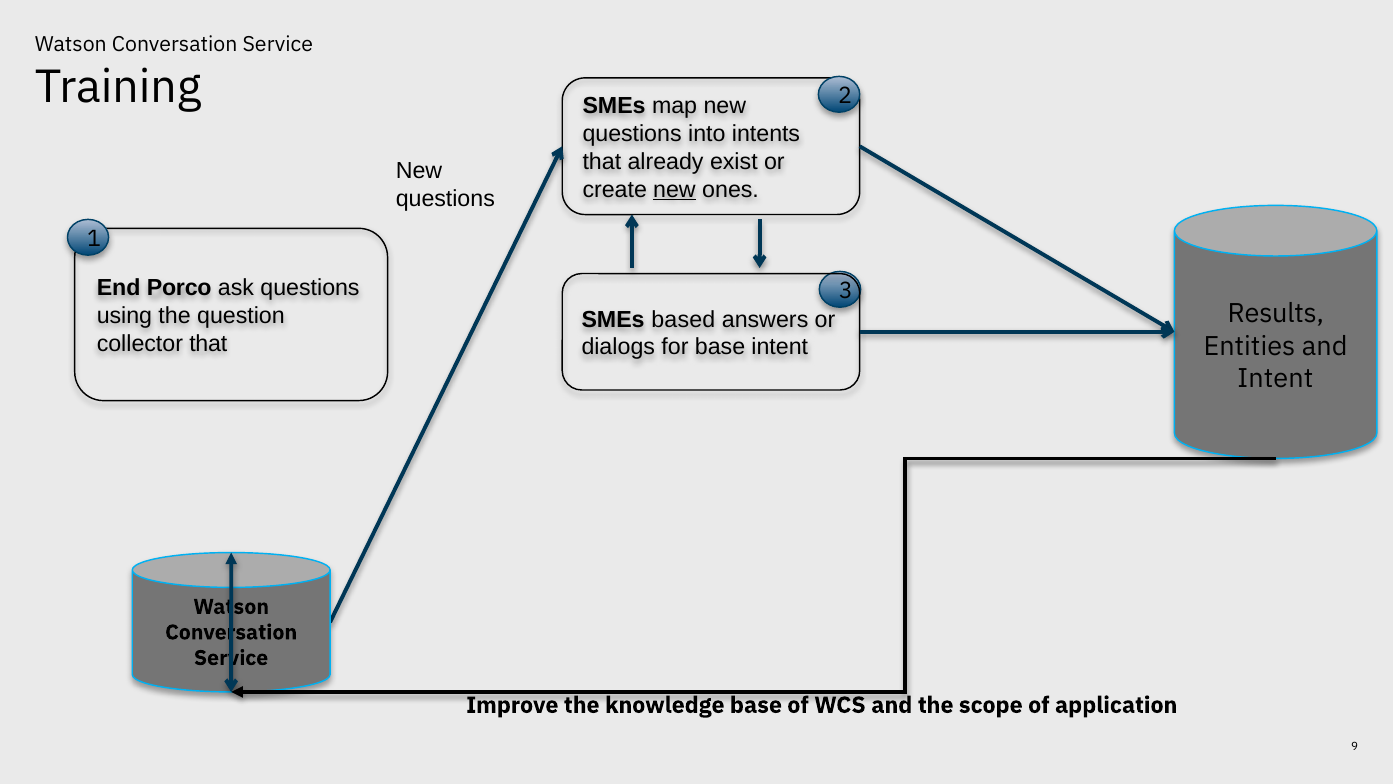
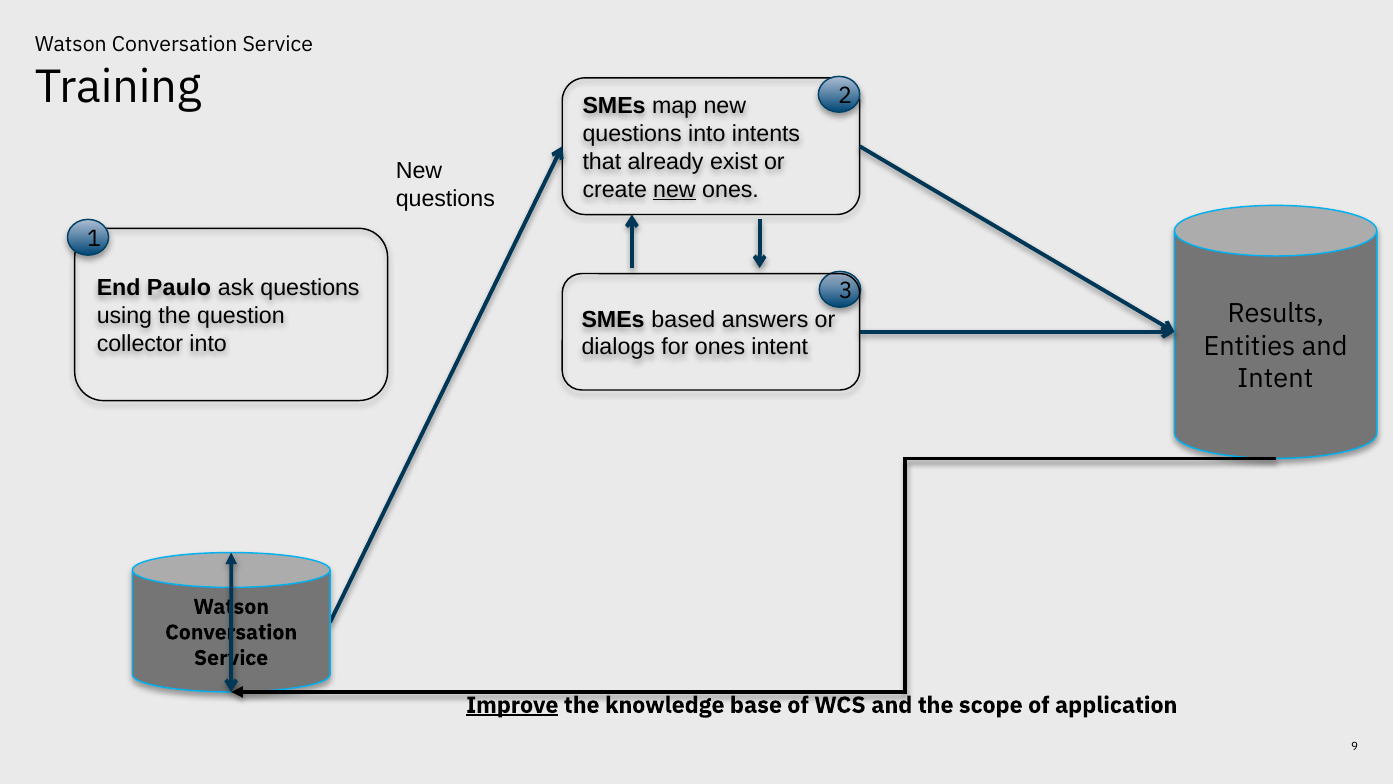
Porco: Porco -> Paulo (179, 288)
collector that: that -> into (208, 344)
for base: base -> ones (720, 347)
Improve underline: none -> present (512, 705)
